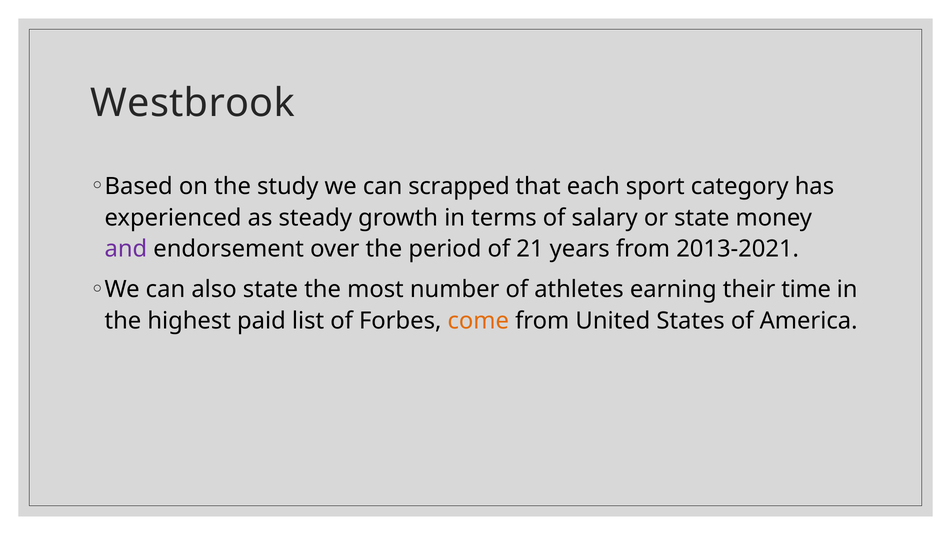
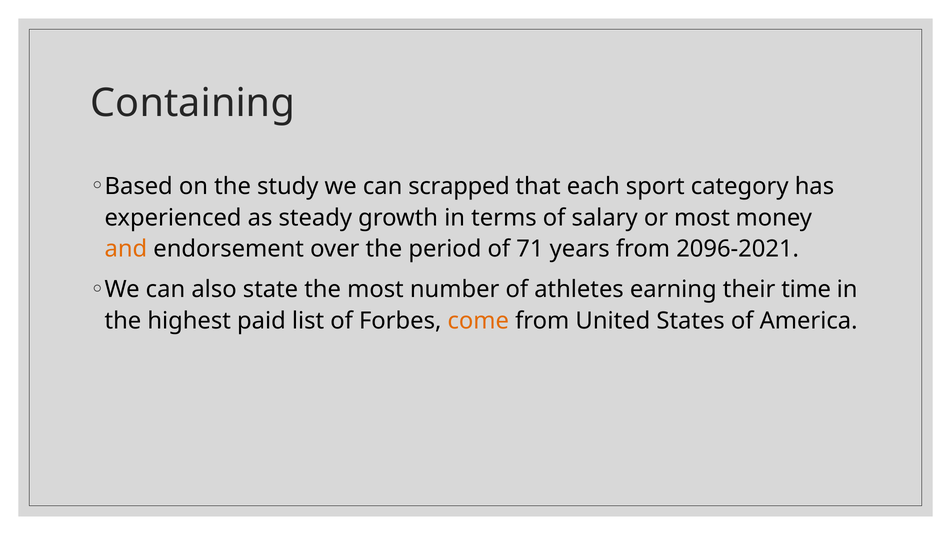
Westbrook: Westbrook -> Containing (193, 103)
or state: state -> most (702, 218)
and colour: purple -> orange (126, 249)
21: 21 -> 71 (530, 249)
2013-2021: 2013-2021 -> 2096-2021 (738, 249)
